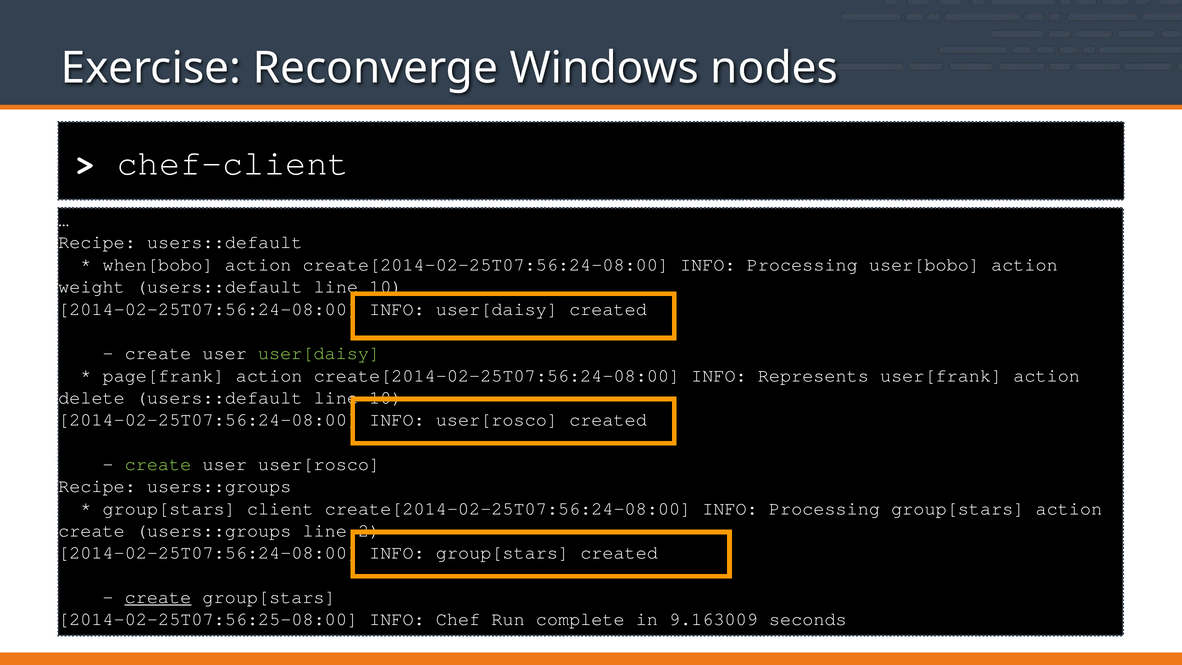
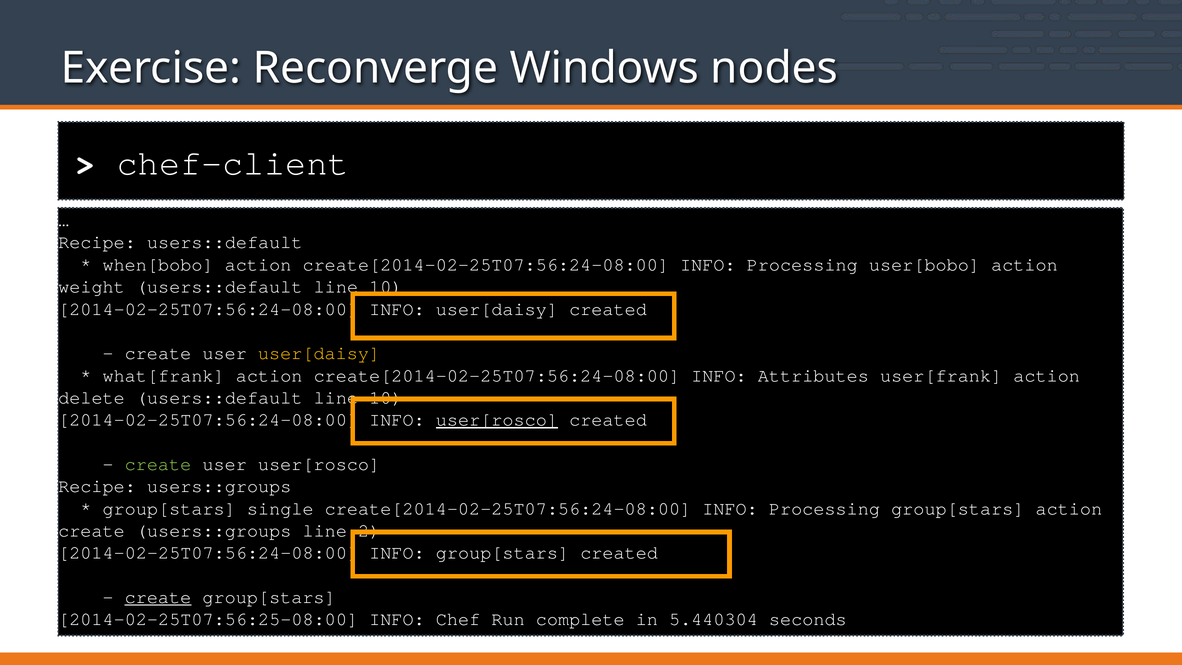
user[daisy colour: light green -> yellow (319, 353)
page[frank: page[frank -> what[frank (164, 375)
Represents: Represents -> Attributes (813, 375)
user[rosco underline: none -> present (497, 420)
client: client -> single (280, 508)
9.163009: 9.163009 -> 5.440304 (713, 619)
